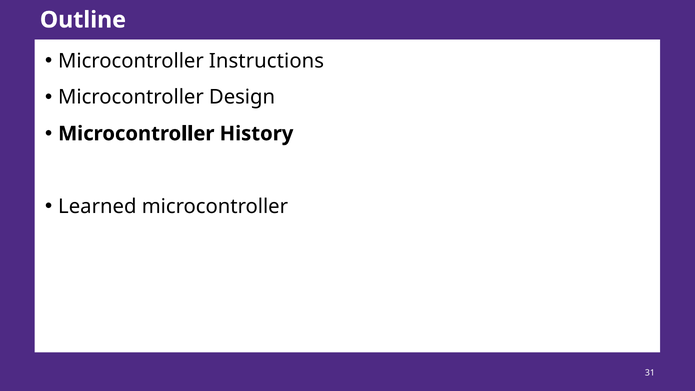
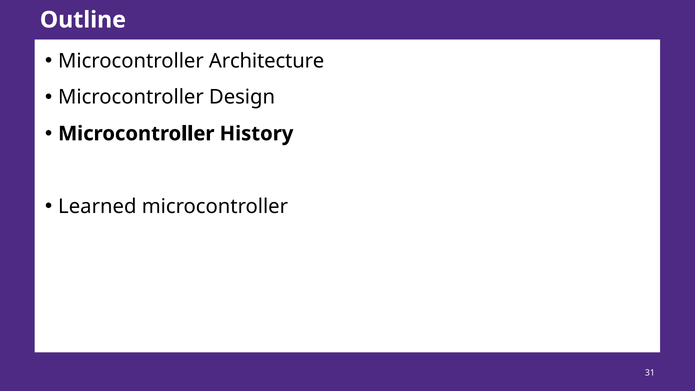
Instructions: Instructions -> Architecture (267, 61)
